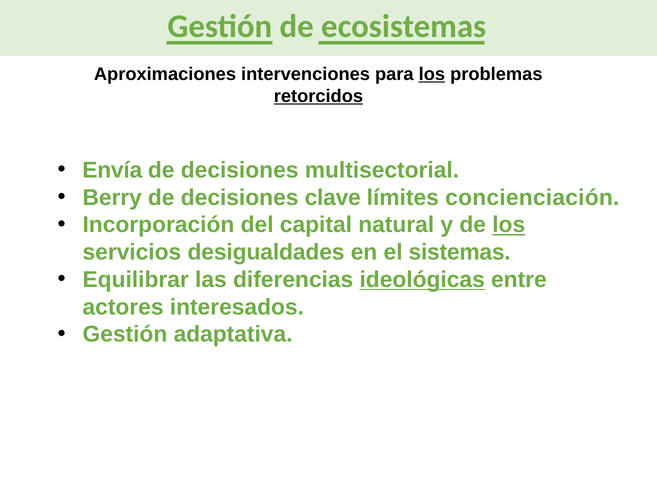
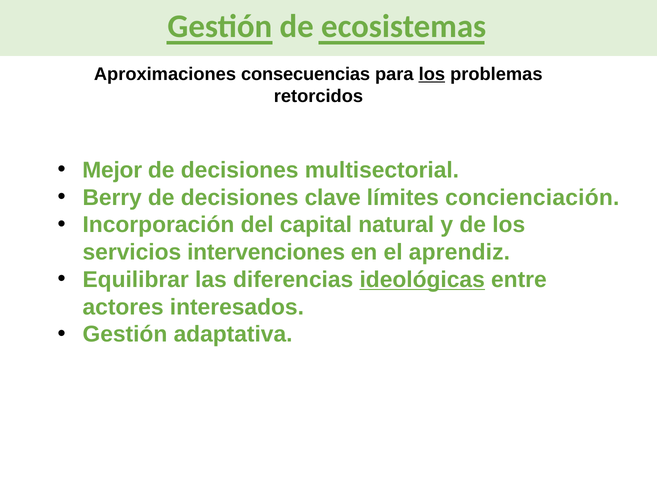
intervenciones: intervenciones -> consecuencias (306, 74)
retorcidos underline: present -> none (318, 96)
Envía: Envía -> Mejor (112, 170)
los underline: present -> none (509, 225)
desigualdades: desigualdades -> intervenciones (266, 252)
sistemas: sistemas -> aprendiz (459, 252)
